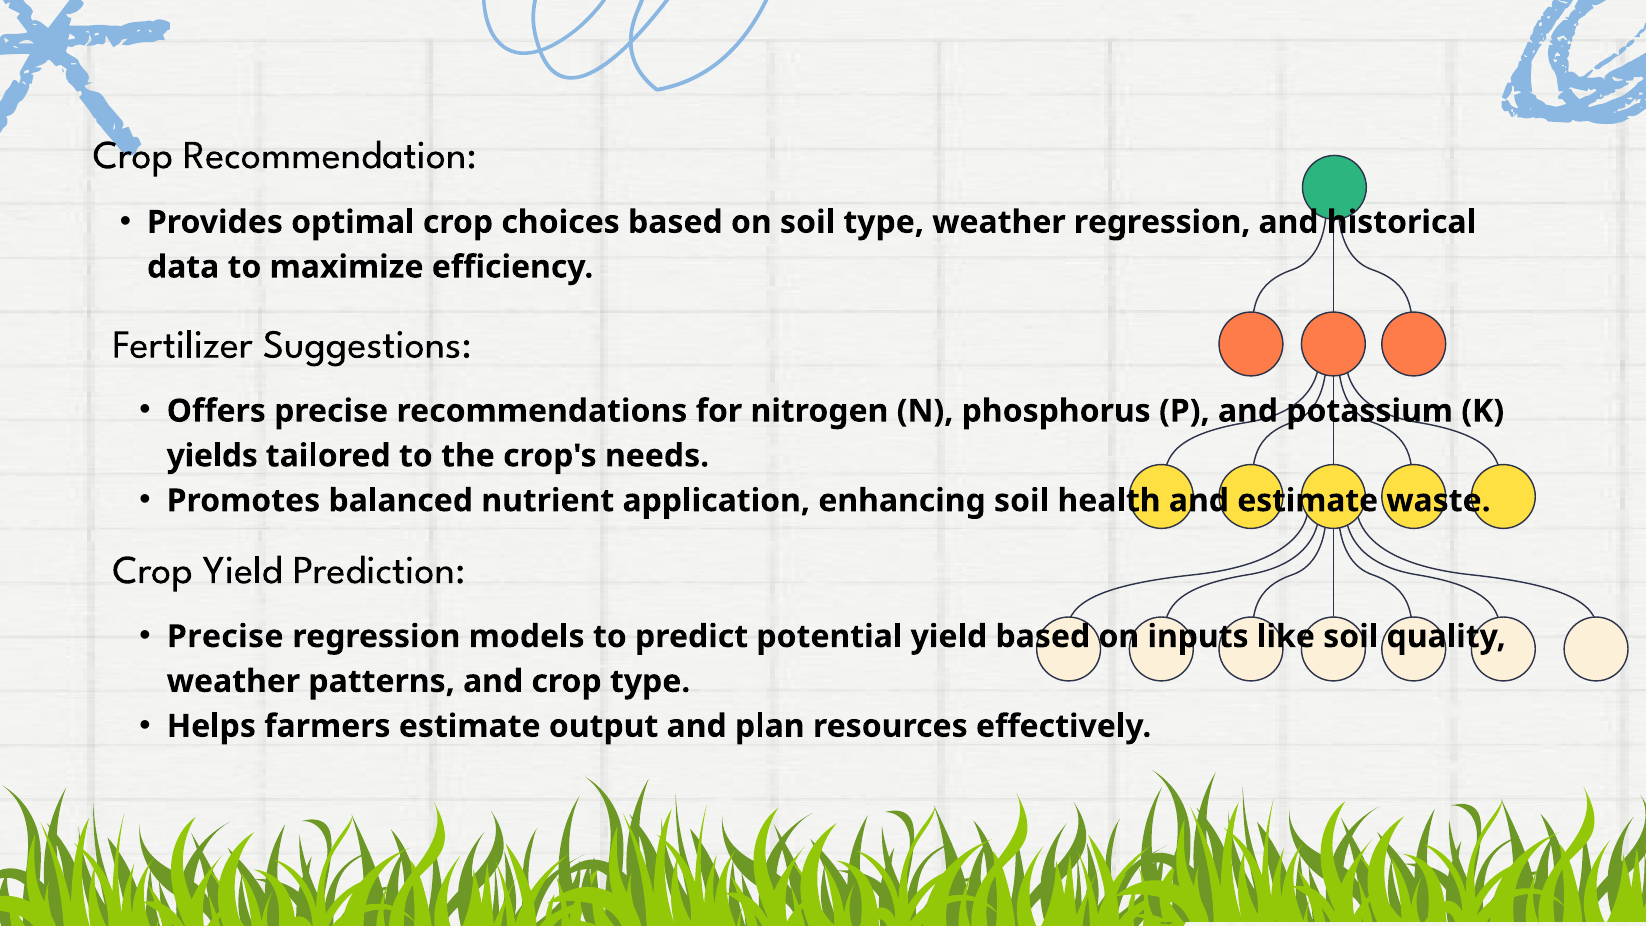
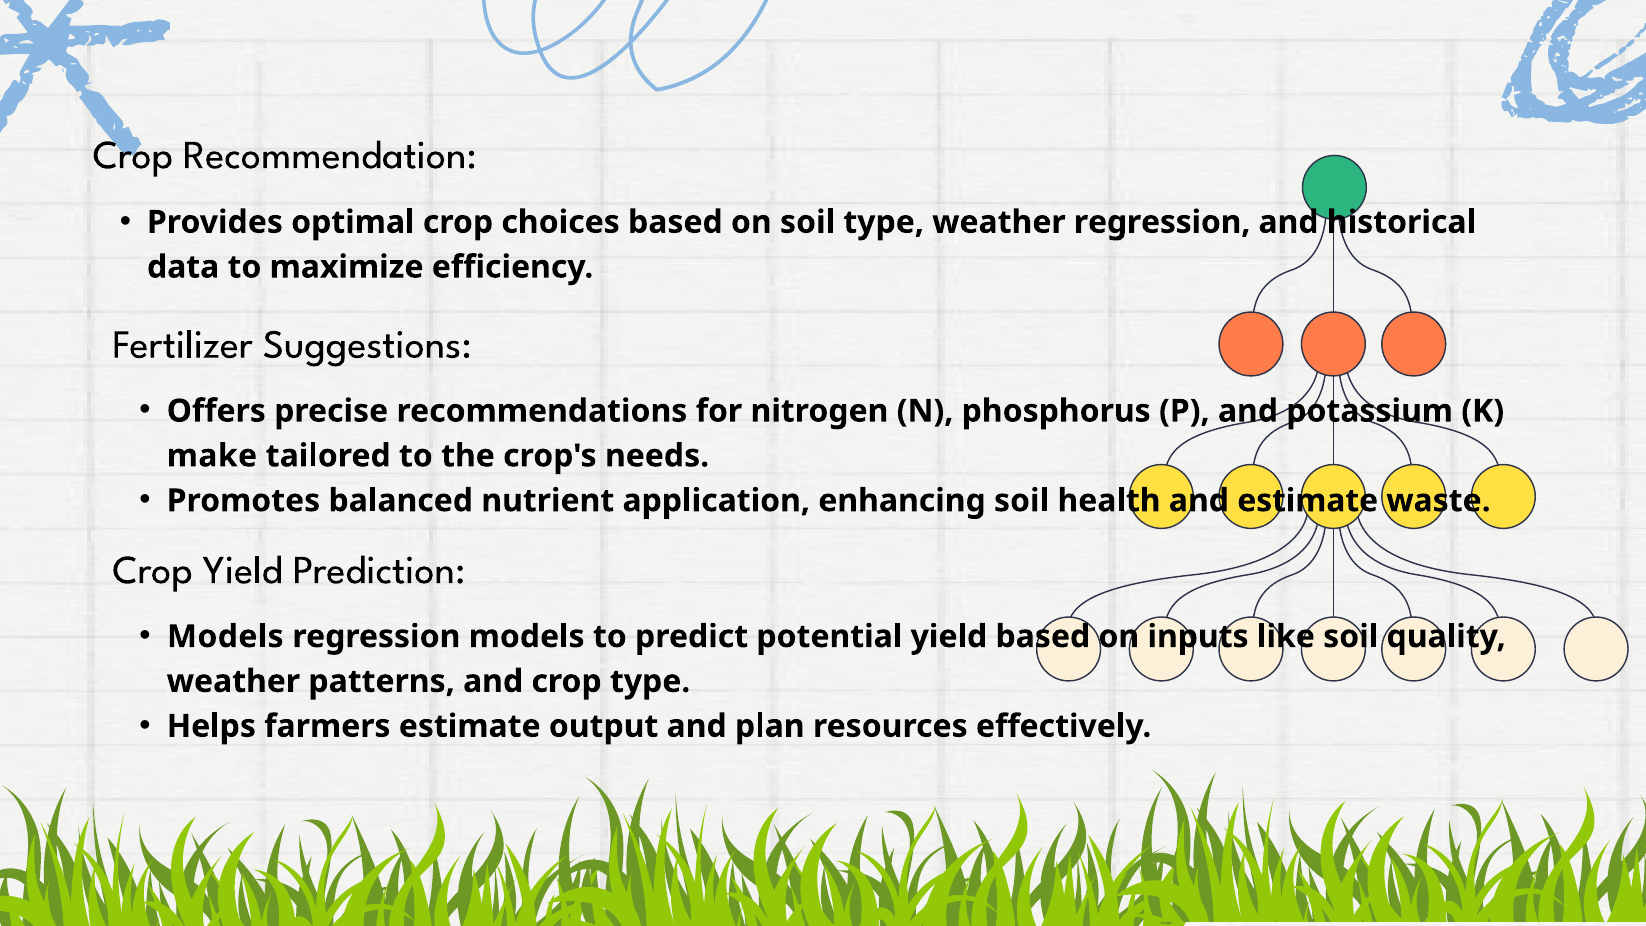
yields: yields -> make (212, 456)
Precise: Precise -> Models (225, 636)
